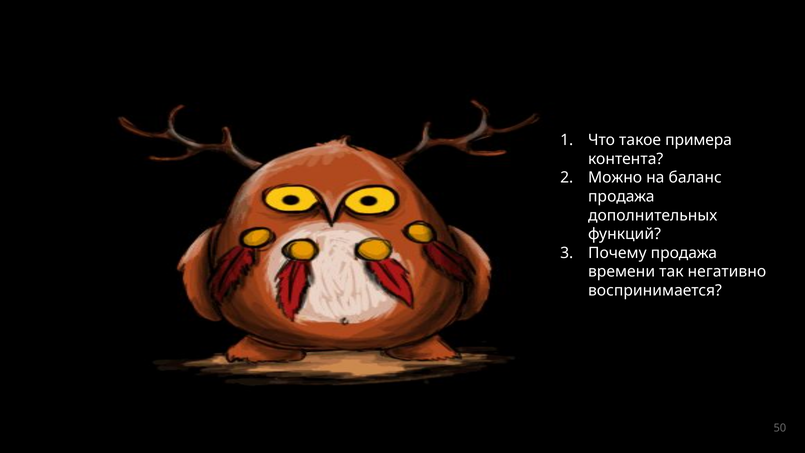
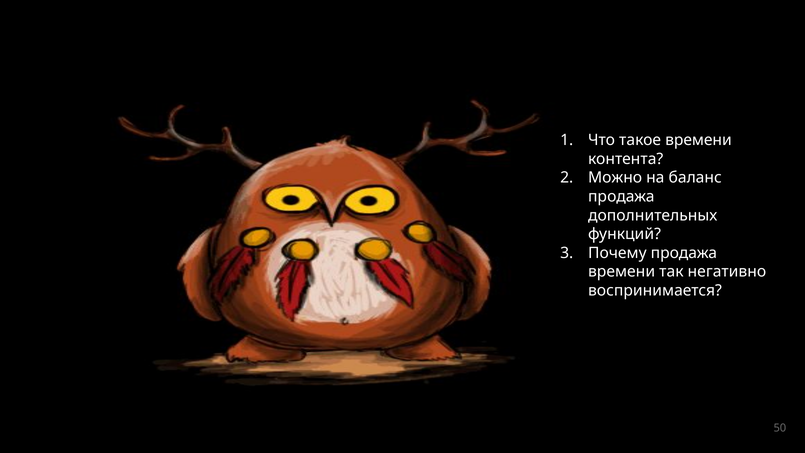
такое примера: примера -> времени (698, 140)
